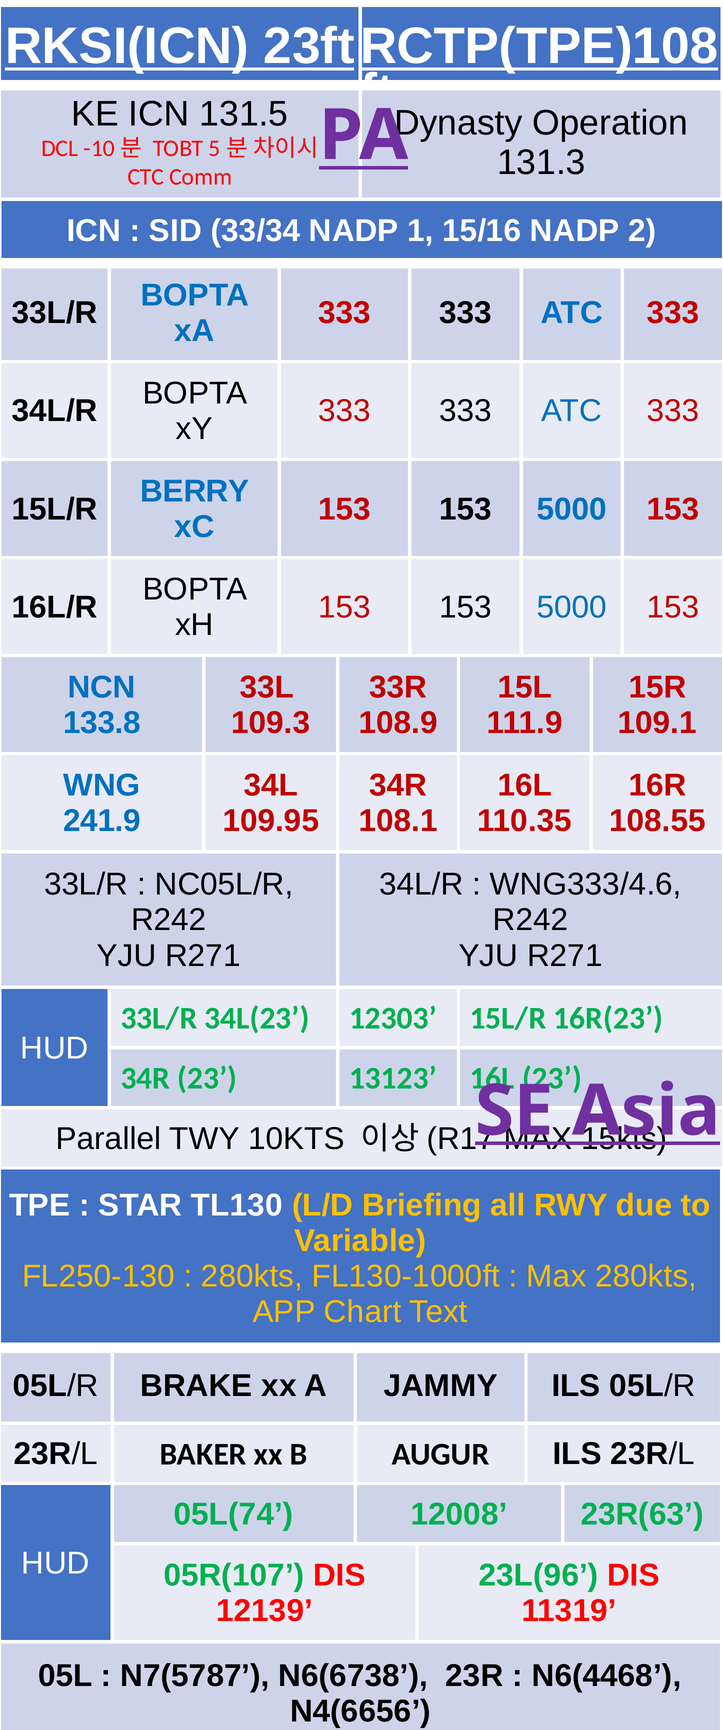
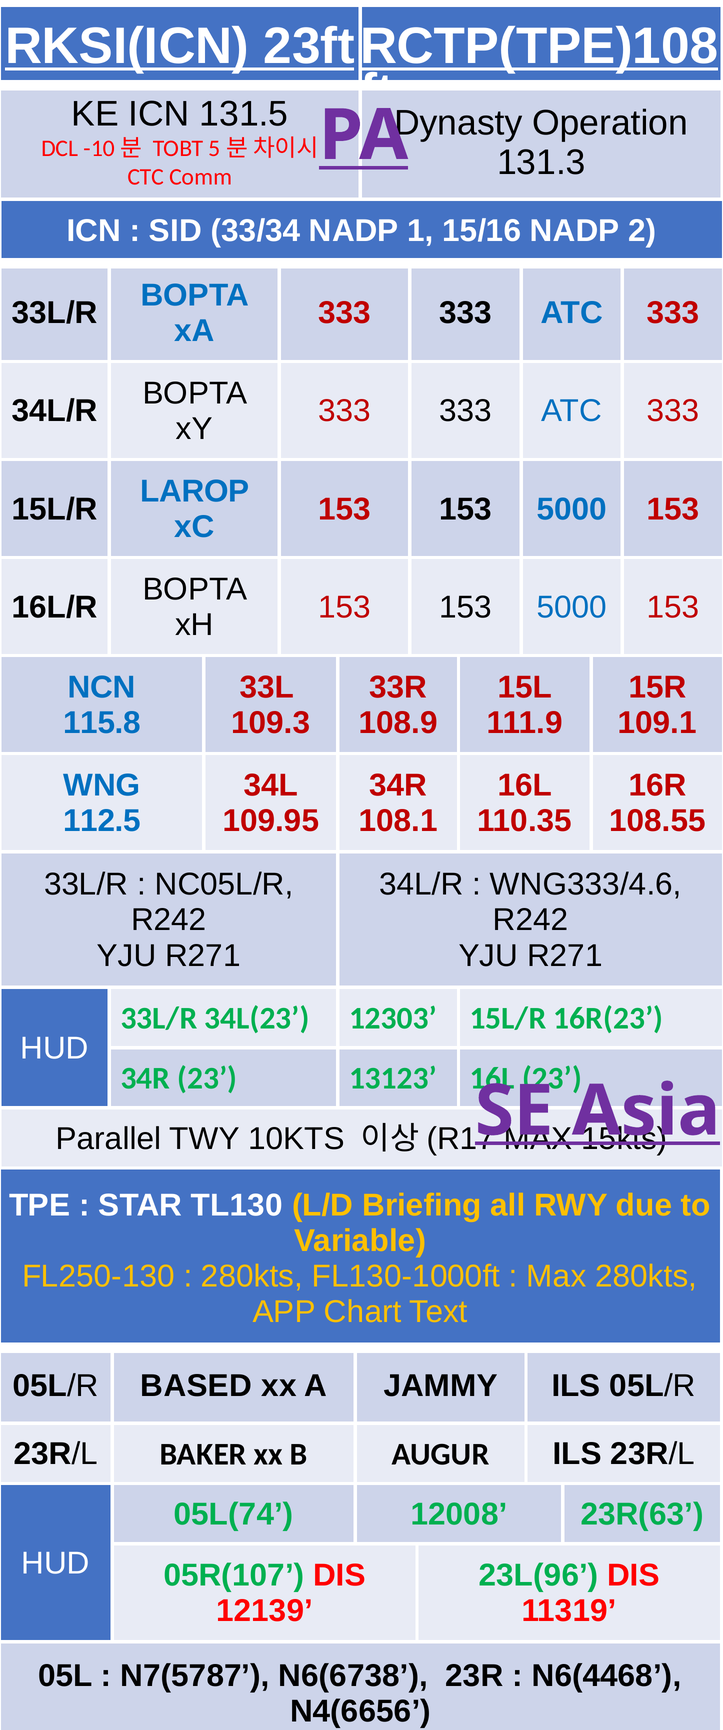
BERRY: BERRY -> LAROP (195, 491)
133.8: 133.8 -> 115.8 (102, 723)
241.9: 241.9 -> 112.5 (102, 821)
BRAKE: BRAKE -> BASED (196, 1386)
